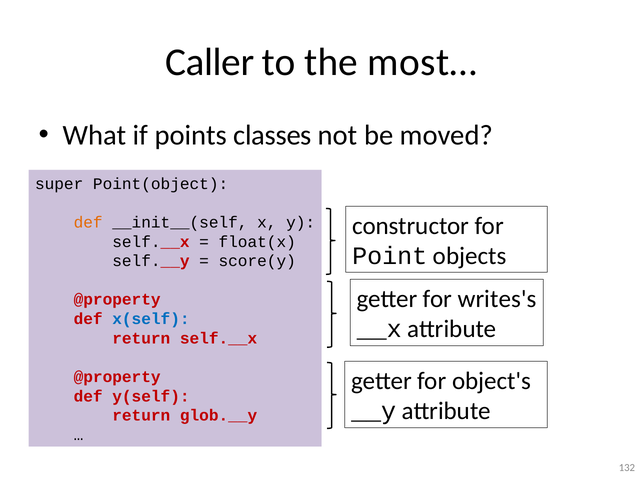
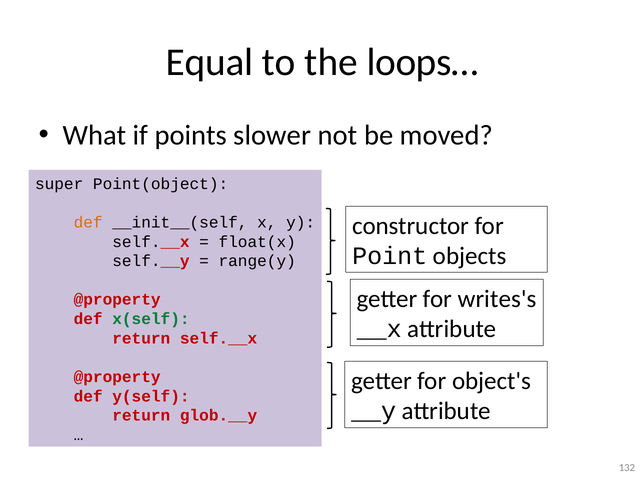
Caller: Caller -> Equal (210, 62)
most…: most… -> loops… (422, 62)
classes: classes -> slower (272, 135)
score(y: score(y -> range(y (257, 261)
x(self colour: blue -> green (151, 319)
